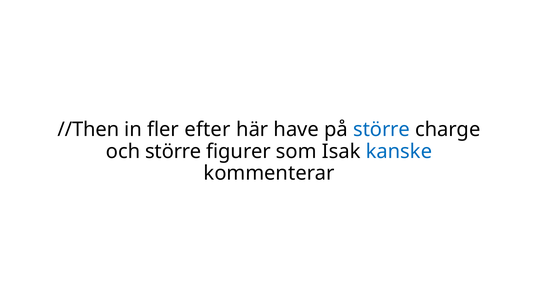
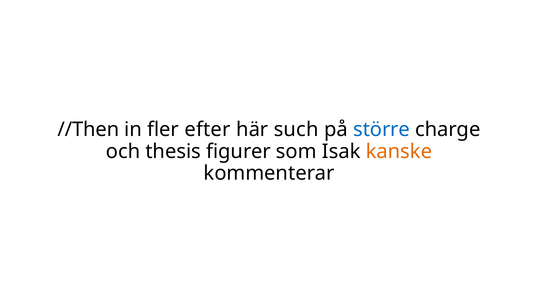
have: have -> such (296, 129)
och större: större -> thesis (173, 151)
kanske colour: blue -> orange (399, 151)
